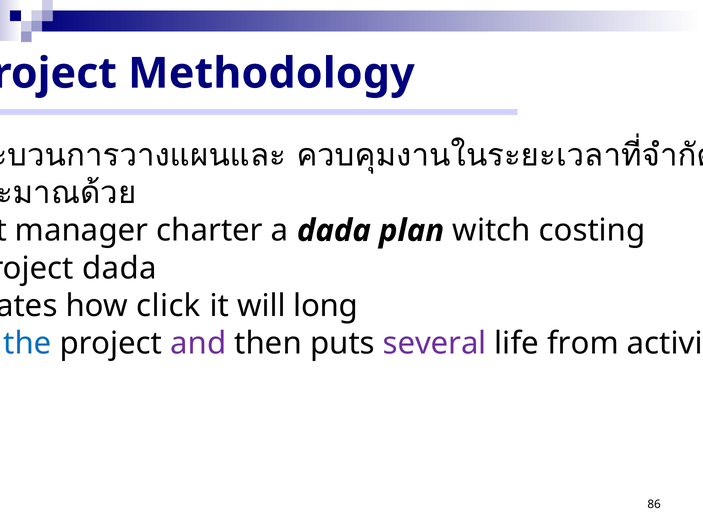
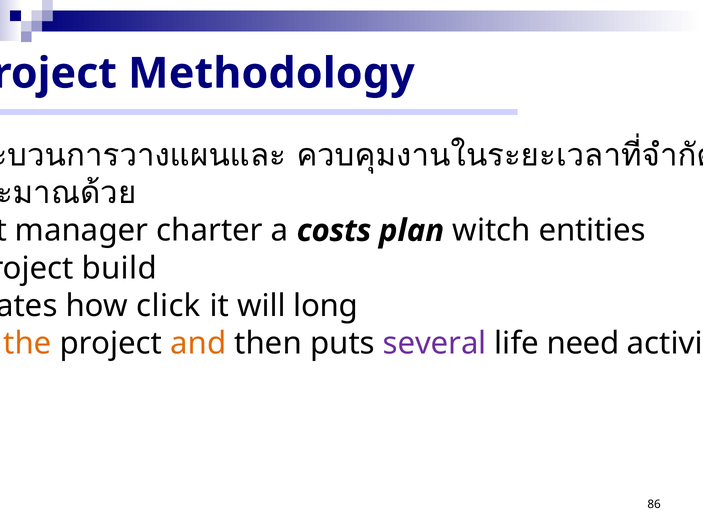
a dada: dada -> costs (334, 230)
costing: costing -> entities (592, 230)
dada: dada -> build (119, 268)
the colour: blue -> orange (27, 343)
and colour: purple -> orange (198, 343)
from: from -> need (583, 343)
